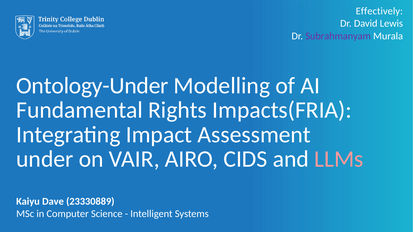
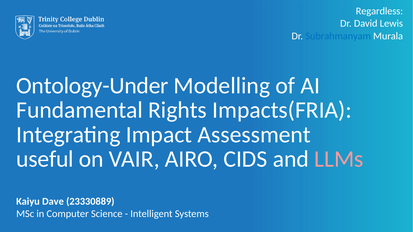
Effectively: Effectively -> Regardless (379, 11)
Subrahmanyam colour: purple -> blue (338, 36)
under: under -> useful (45, 159)
